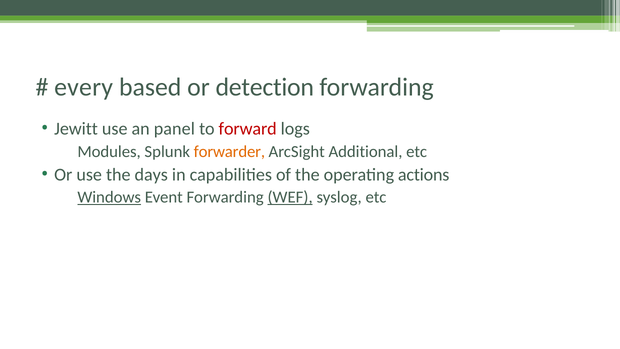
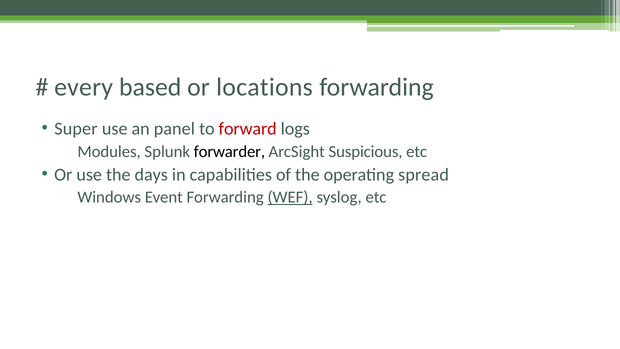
detection: detection -> locations (264, 87)
Jewitt: Jewitt -> Super (76, 129)
forwarder colour: orange -> black (229, 152)
Additional: Additional -> Suspicious (366, 152)
actions: actions -> spread (424, 174)
Windows underline: present -> none (109, 197)
